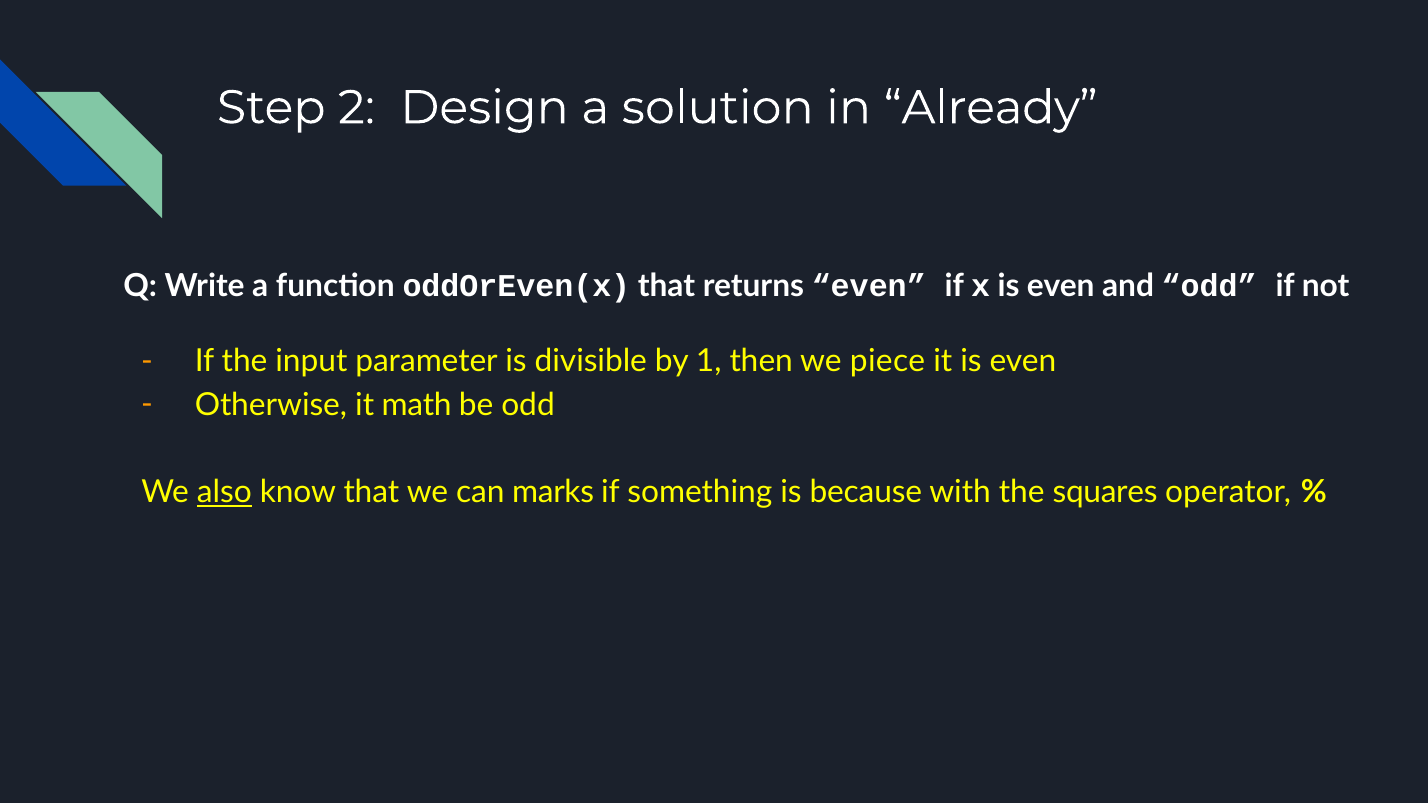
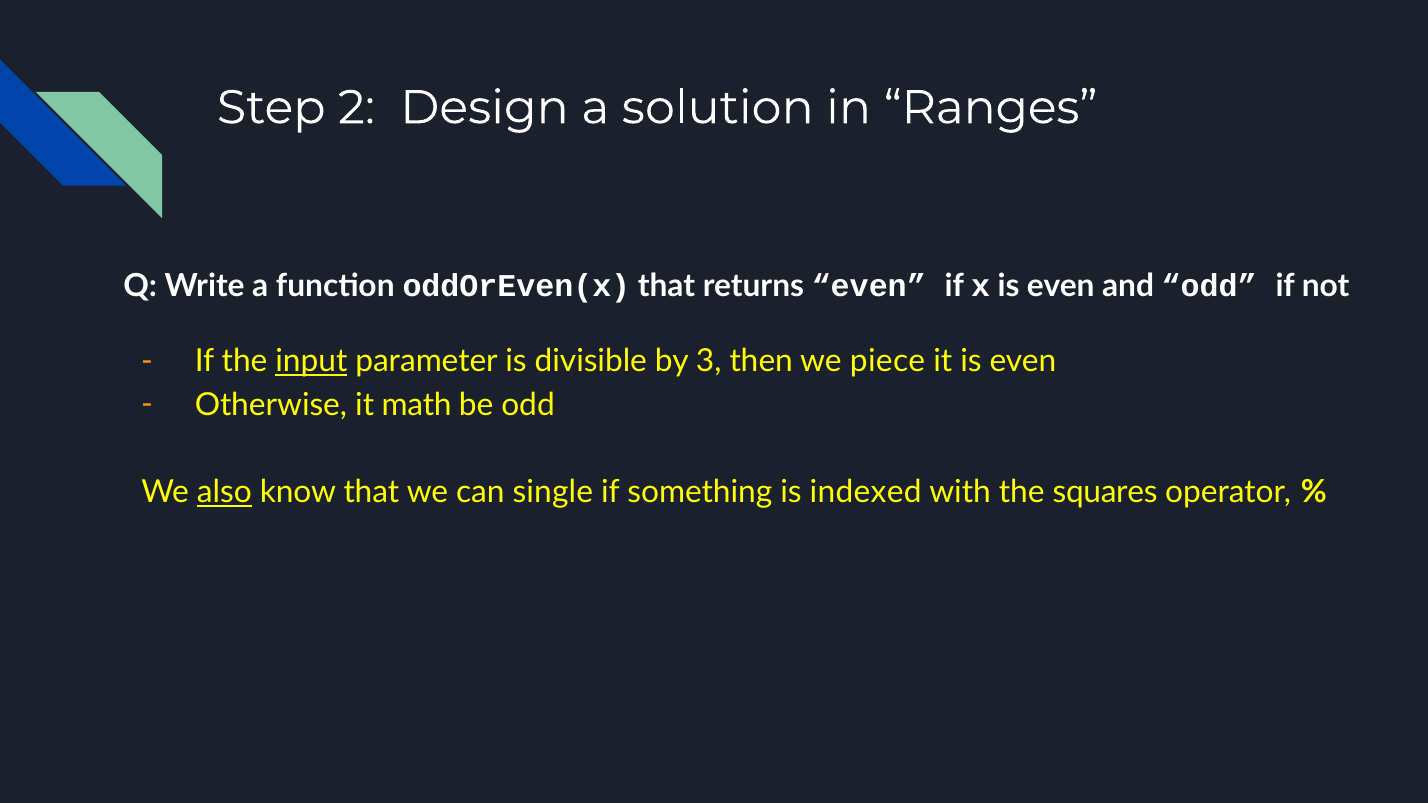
Already: Already -> Ranges (991, 108)
input underline: none -> present (311, 361)
1: 1 -> 3 (709, 361)
marks: marks -> single (553, 493)
because: because -> indexed (866, 493)
